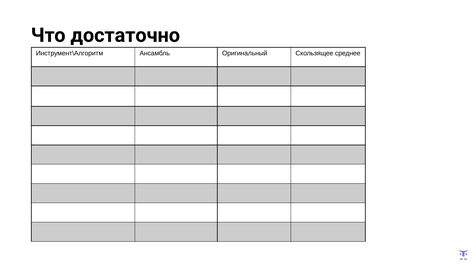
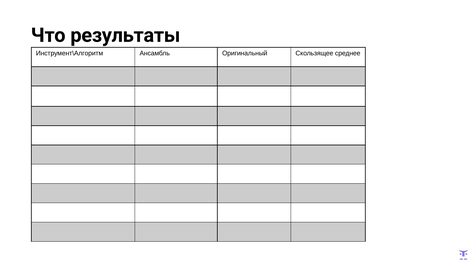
достаточно: достаточно -> результаты (125, 35)
